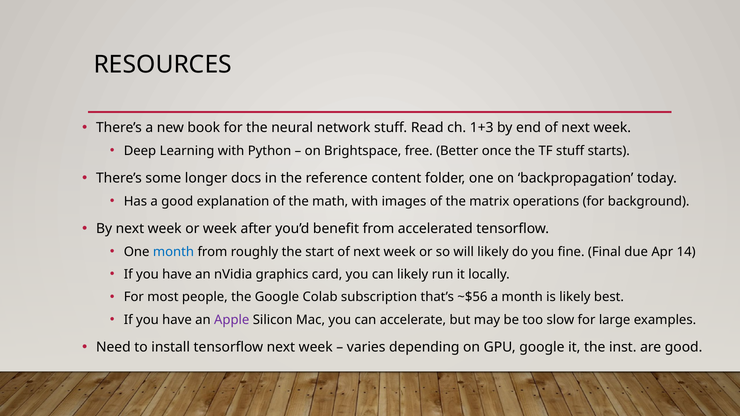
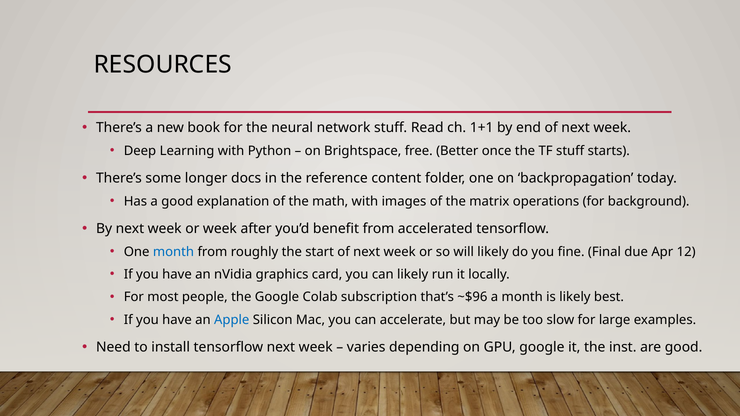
1+3: 1+3 -> 1+1 (482, 128)
14: 14 -> 12 (686, 252)
~$56: ~$56 -> ~$96 (472, 297)
Apple colour: purple -> blue (232, 320)
